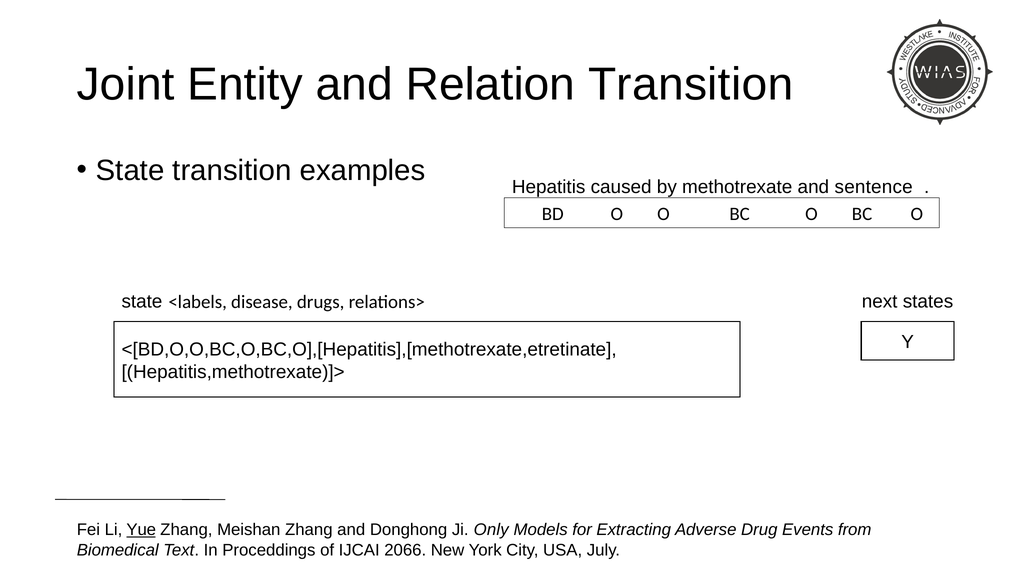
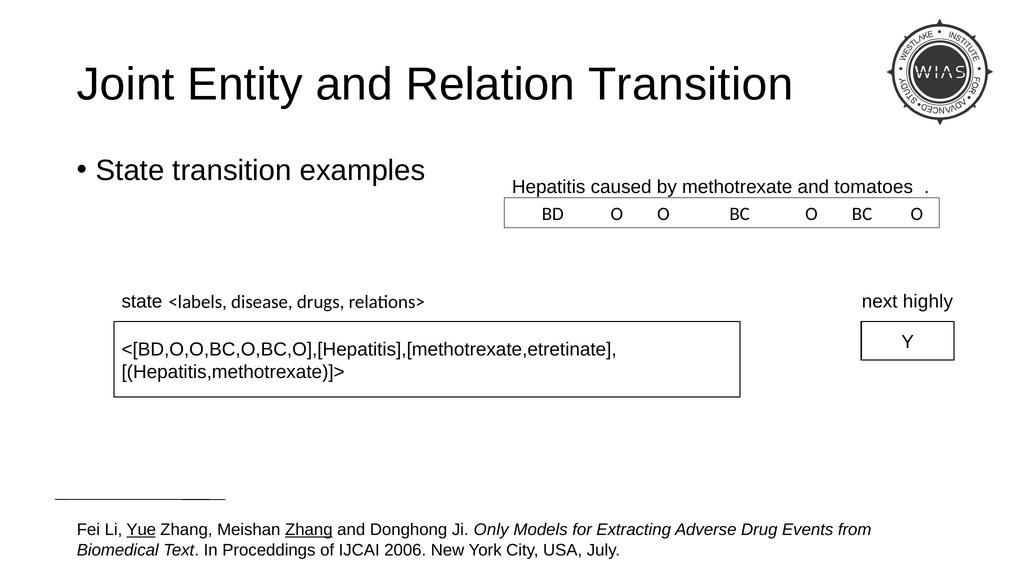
sentence: sentence -> tomatoes (874, 187)
states: states -> highly (928, 302)
Zhang underline: none -> present (309, 530)
2066: 2066 -> 2006 (405, 551)
